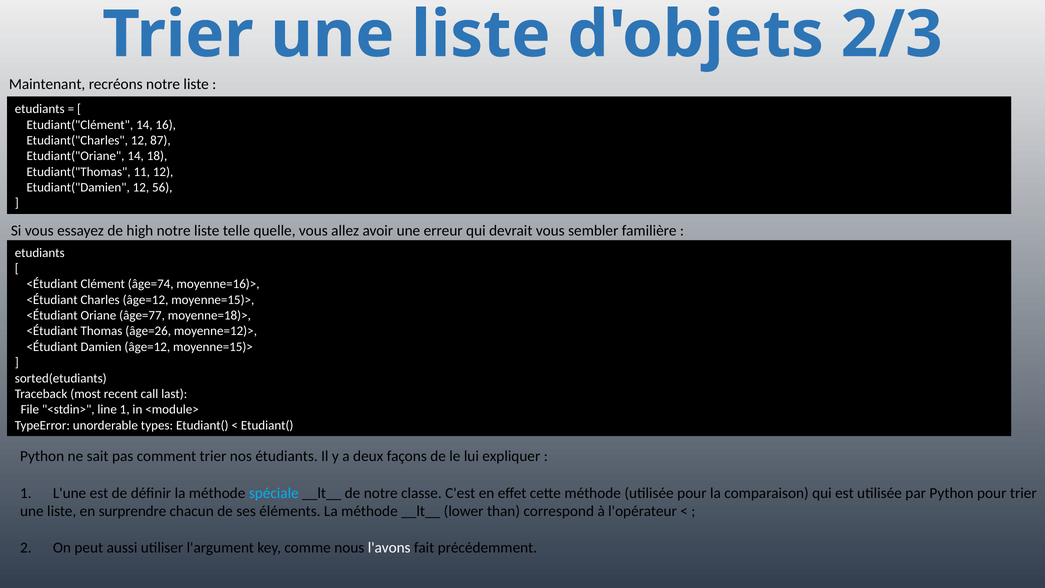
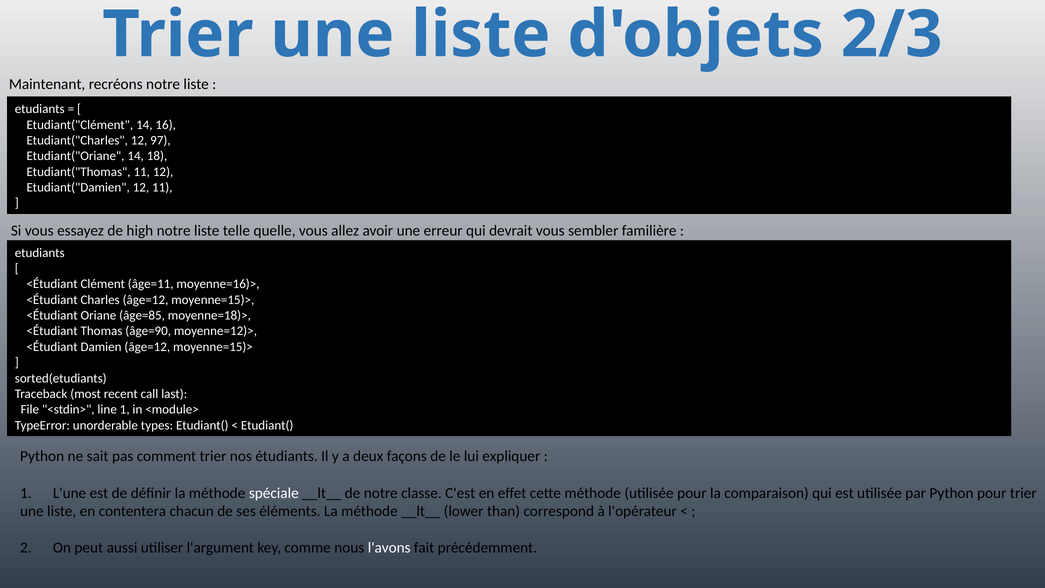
87: 87 -> 97 (160, 140)
12 56: 56 -> 11 (162, 187)
âge=74: âge=74 -> âge=11 (151, 284)
âge=77: âge=77 -> âge=85 (142, 315)
âge=26: âge=26 -> âge=90 (148, 331)
spéciale colour: light blue -> white (274, 493)
surprendre: surprendre -> contentera (132, 511)
